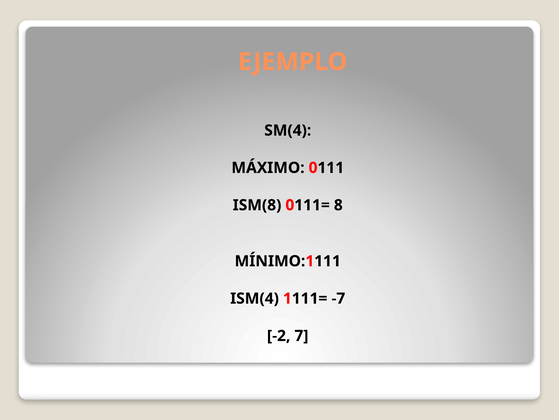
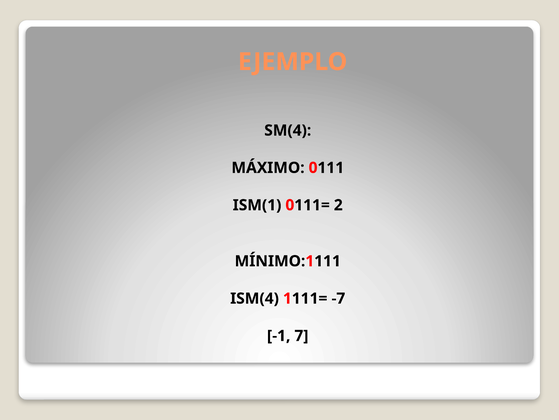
ISM(8: ISM(8 -> ISM(1 (257, 205)
8: 8 -> 2 (338, 205)
-2: -2 -> -1 (279, 335)
